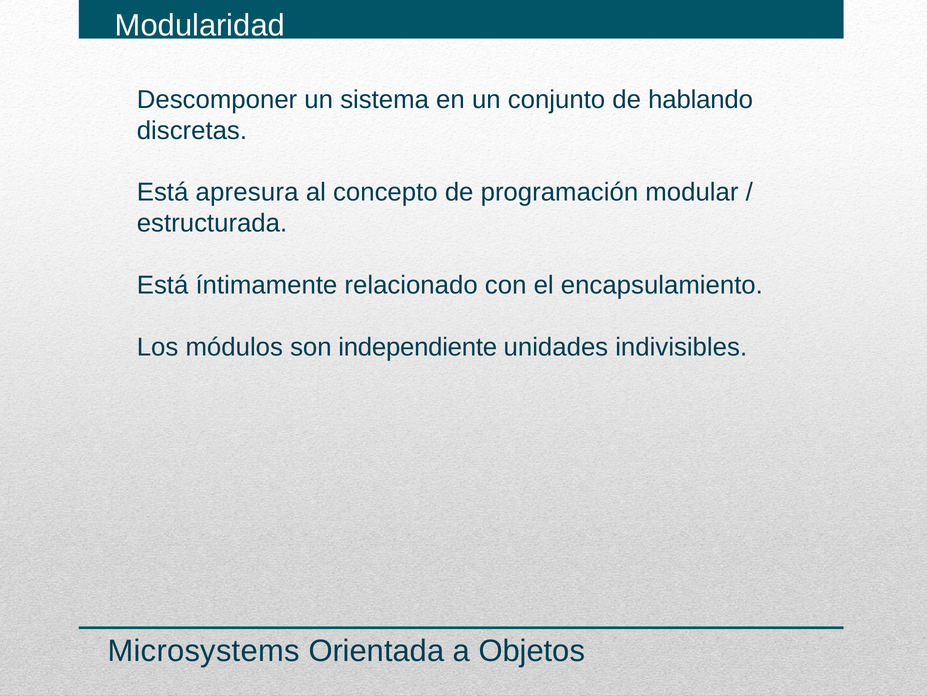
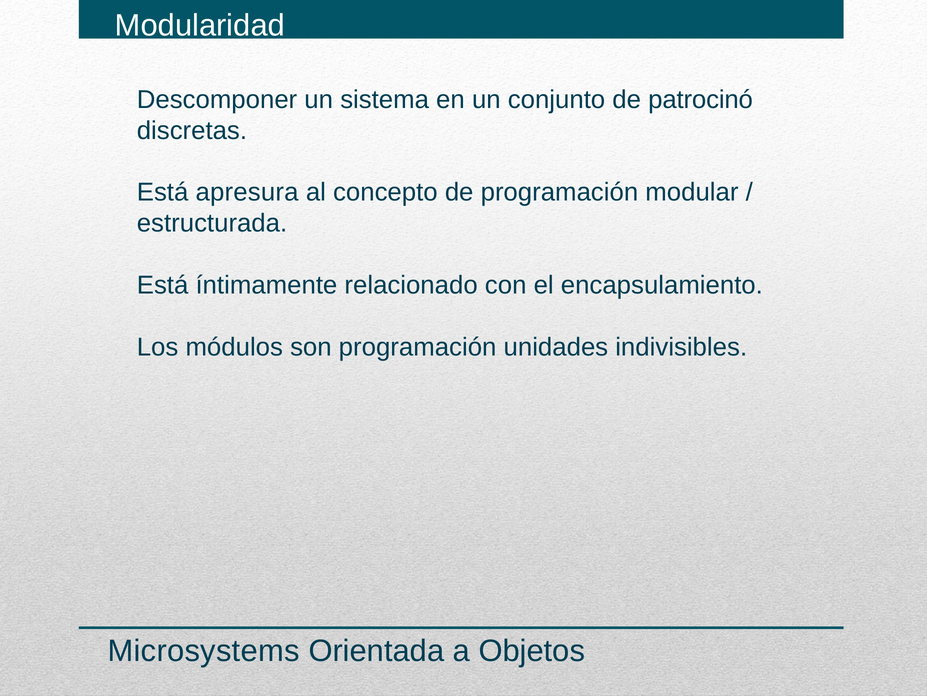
hablando: hablando -> patrocinó (701, 99)
son independiente: independiente -> programación (418, 347)
